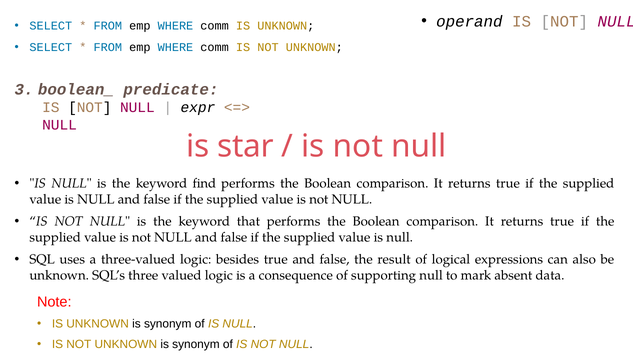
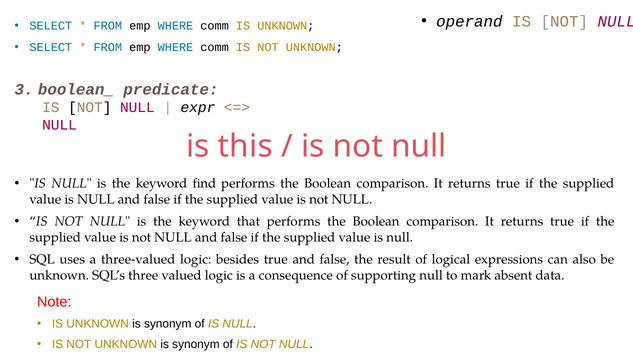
star: star -> this (245, 146)
